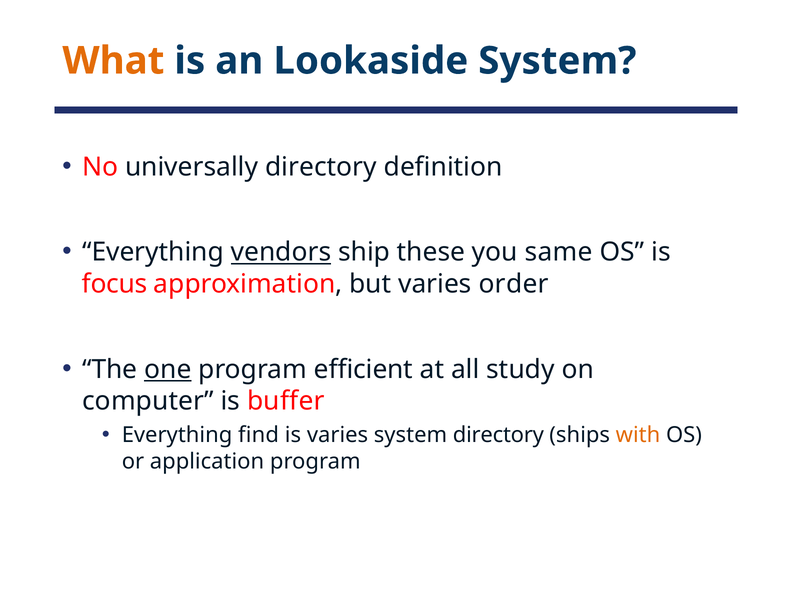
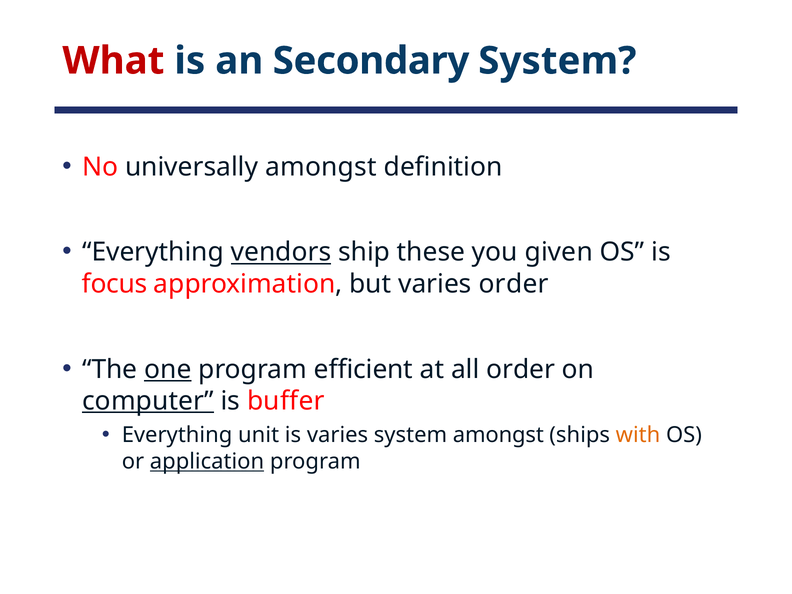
What colour: orange -> red (113, 61)
Lookaside: Lookaside -> Secondary (371, 61)
universally directory: directory -> amongst (321, 167)
same: same -> given (559, 252)
all study: study -> order (521, 369)
computer underline: none -> present (148, 401)
find: find -> unit (259, 435)
system directory: directory -> amongst (498, 435)
application underline: none -> present (207, 462)
